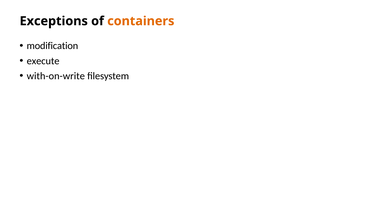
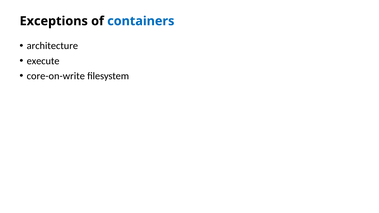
containers colour: orange -> blue (141, 21)
modification: modification -> architecture (52, 46)
with-on-write: with-on-write -> core-on-write (56, 76)
